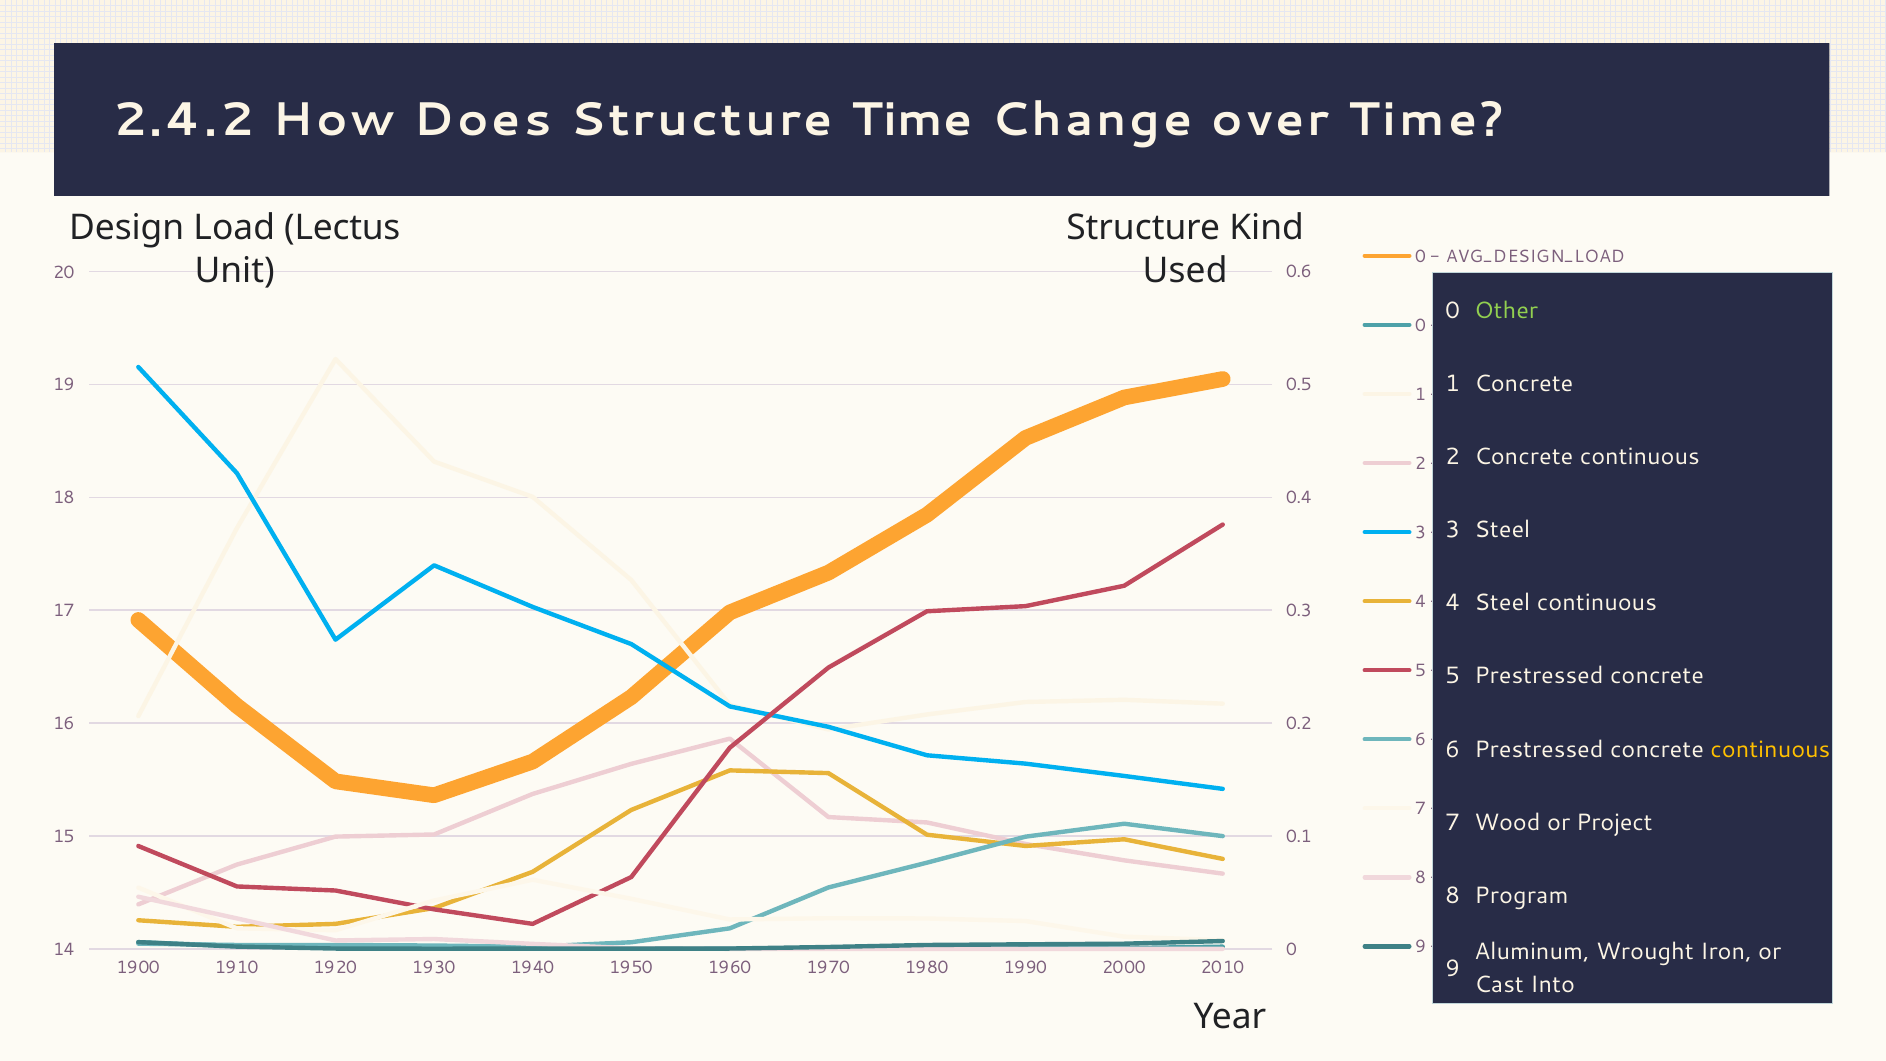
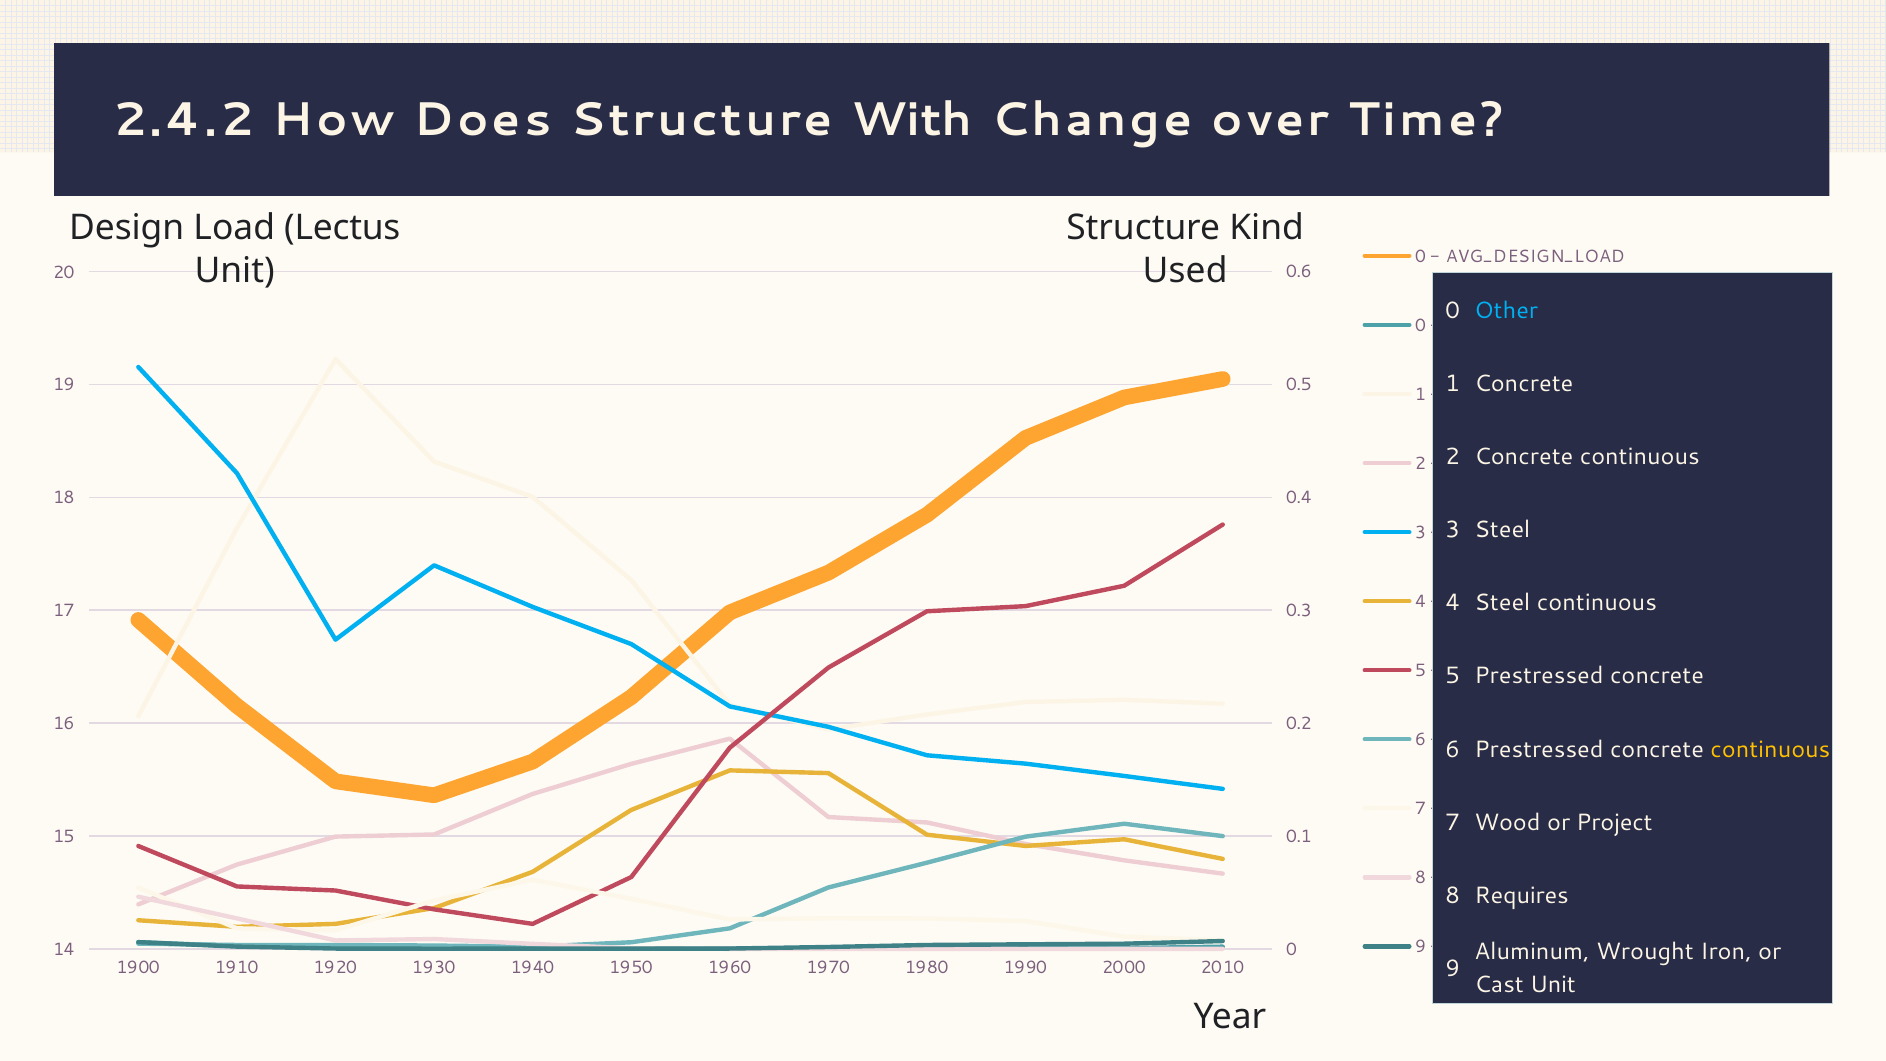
Structure Time: Time -> With (912, 120)
Other colour: light green -> light blue (1506, 311)
Program: Program -> Requires (1522, 895)
Cast Into: Into -> Unit (1553, 985)
